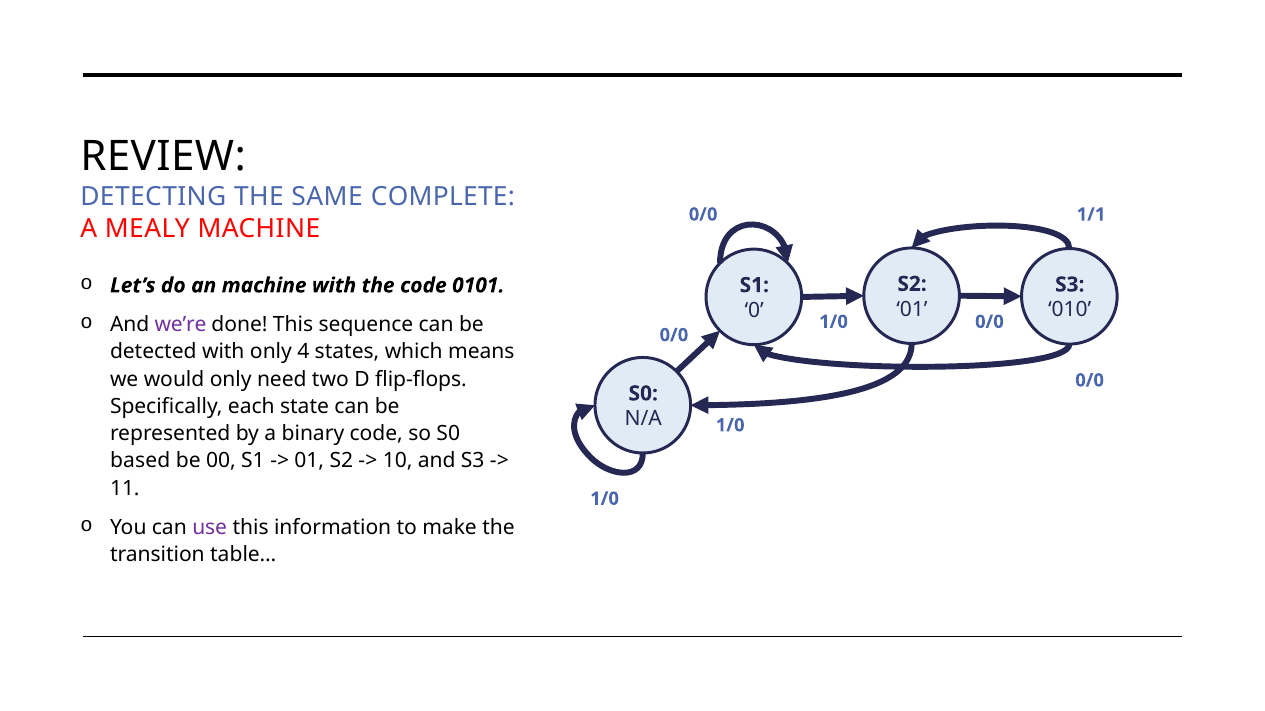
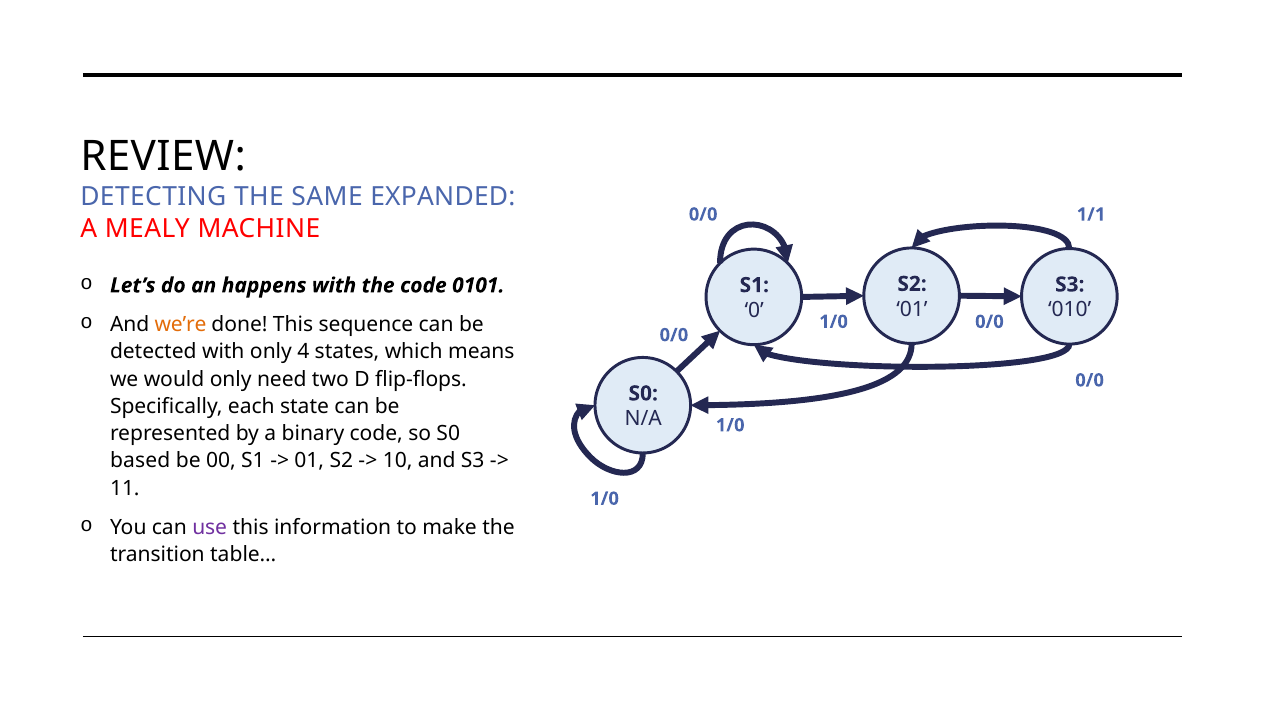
COMPLETE: COMPLETE -> EXPANDED (443, 197)
an machine: machine -> happens (264, 286)
we’re colour: purple -> orange (180, 325)
